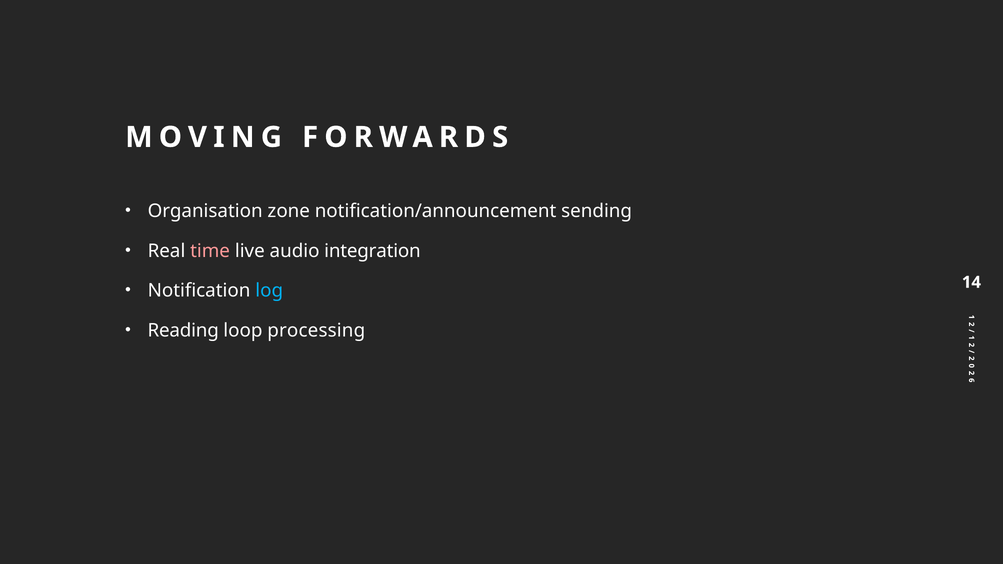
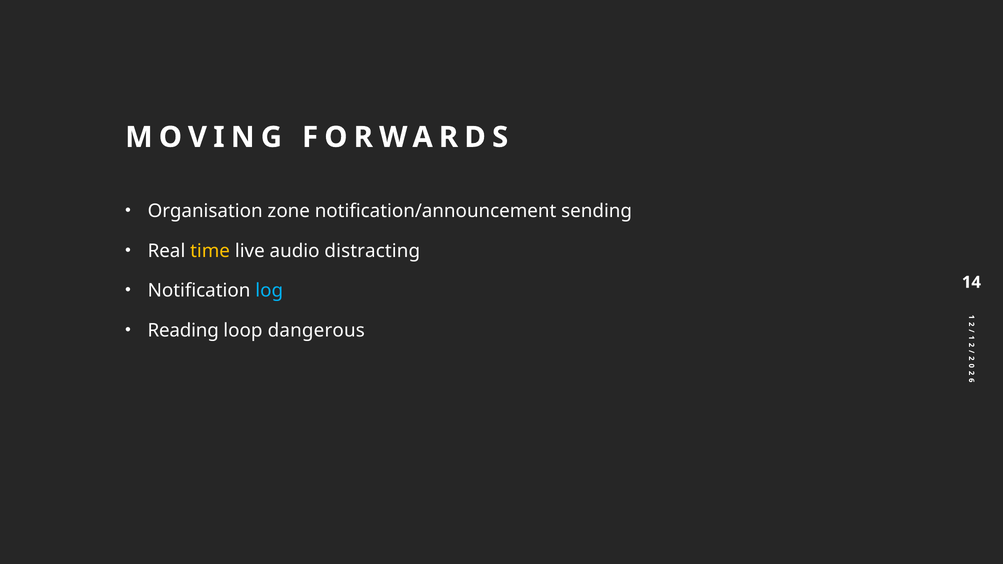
time colour: pink -> yellow (210, 251)
integration: integration -> distracting (372, 251)
processing: processing -> dangerous (316, 330)
